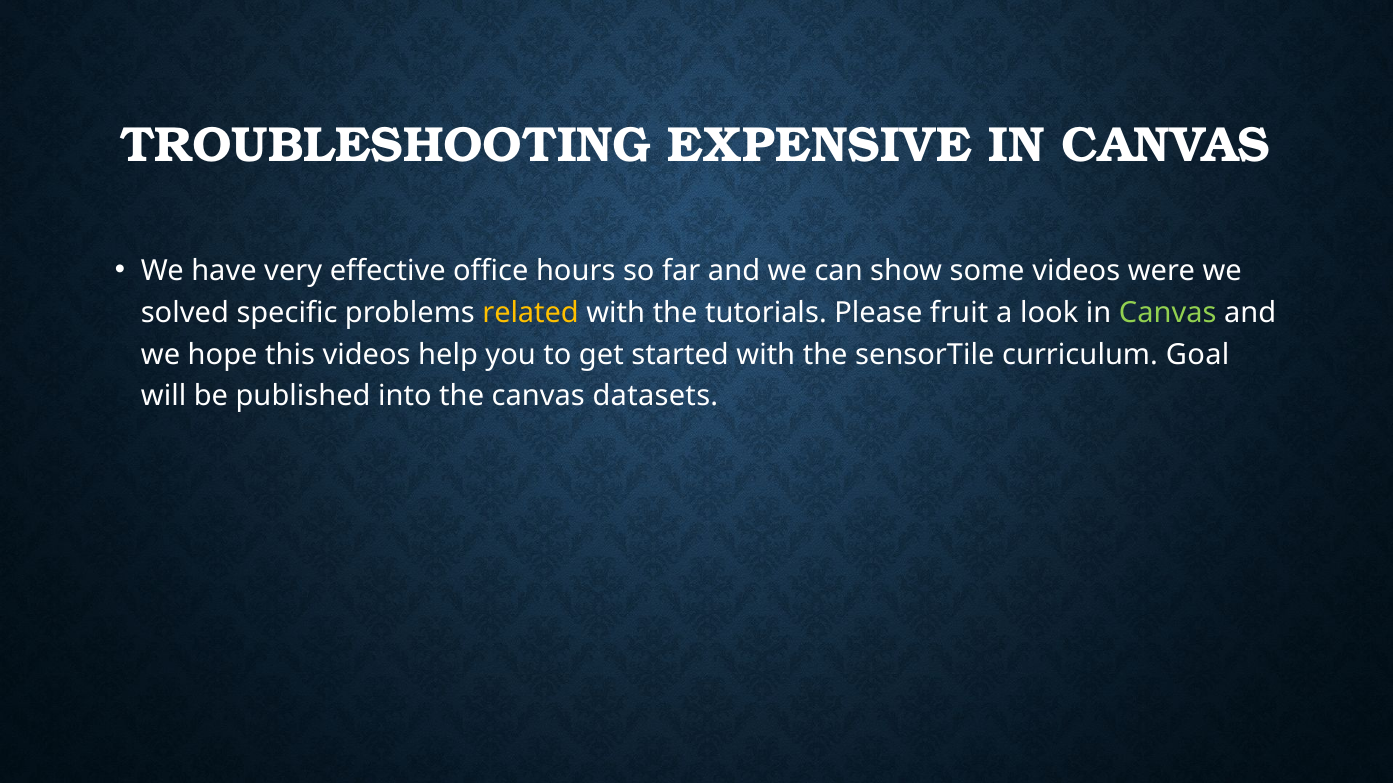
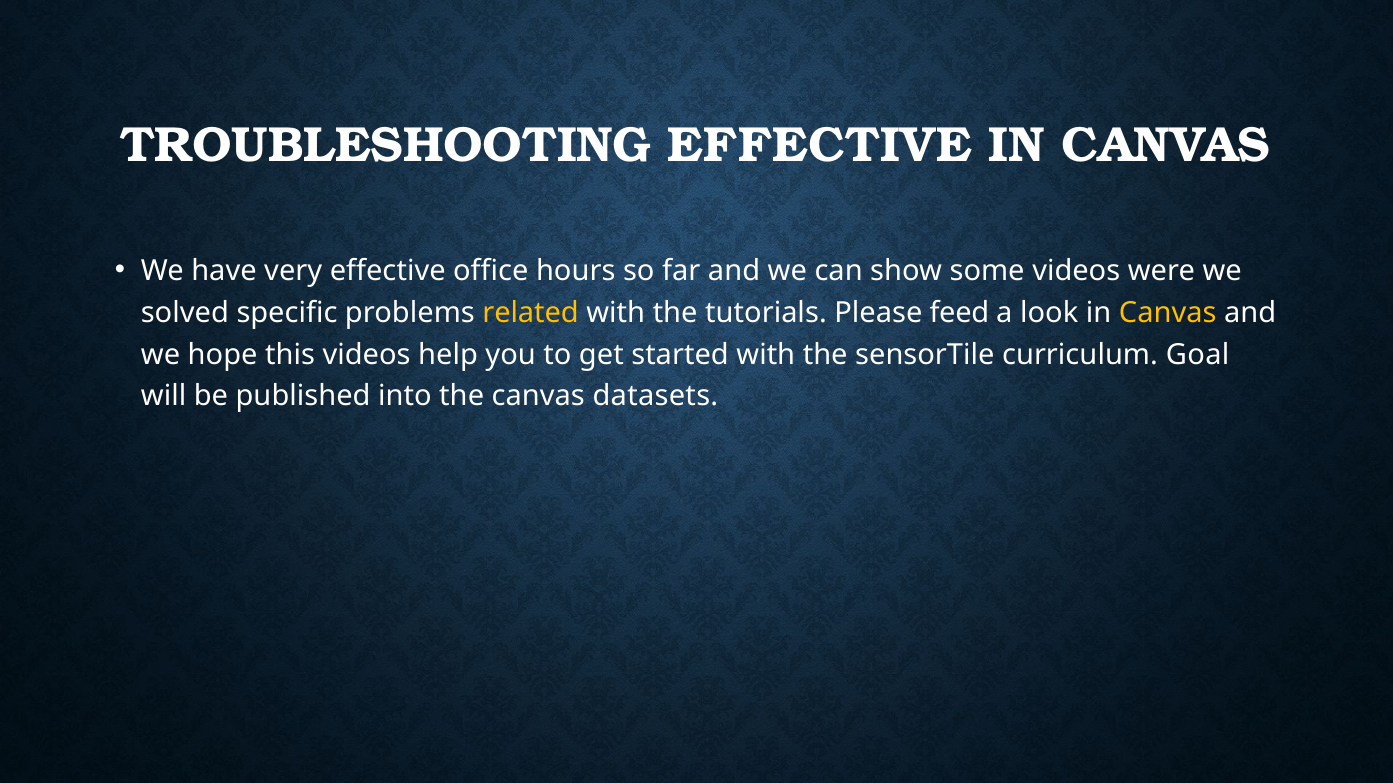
TROUBLESHOOTING EXPENSIVE: EXPENSIVE -> EFFECTIVE (820, 145)
fruit: fruit -> feed (959, 313)
Canvas colour: light green -> yellow (1168, 313)
